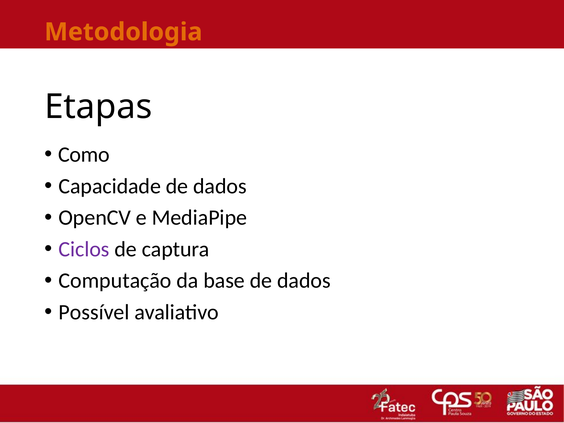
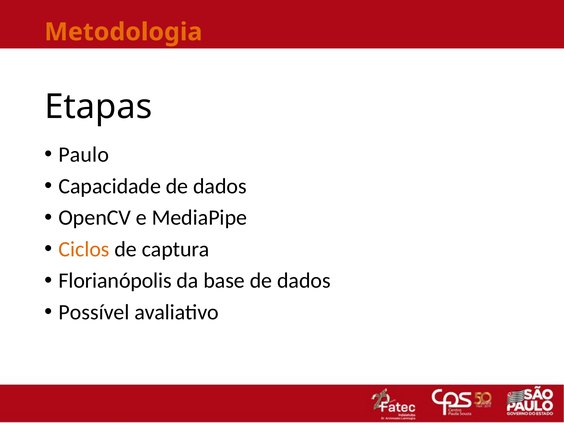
Como: Como -> Paulo (84, 155)
Ciclos colour: purple -> orange (84, 249)
Computação: Computação -> Florianópolis (115, 281)
